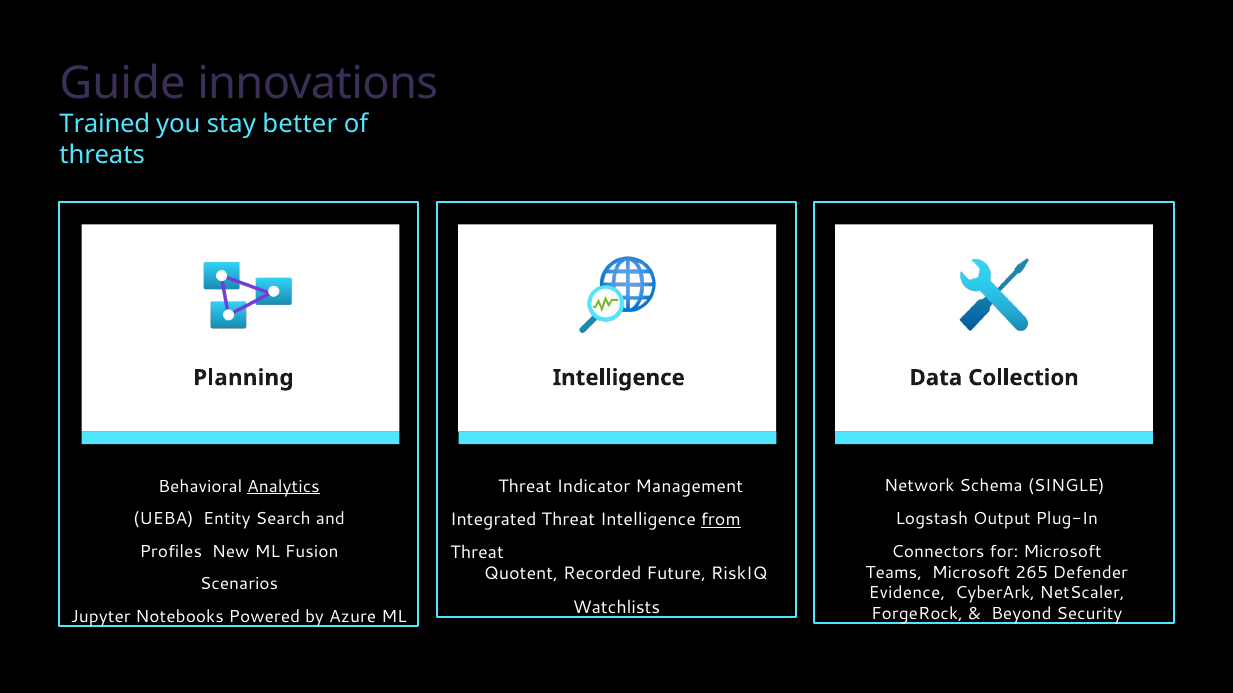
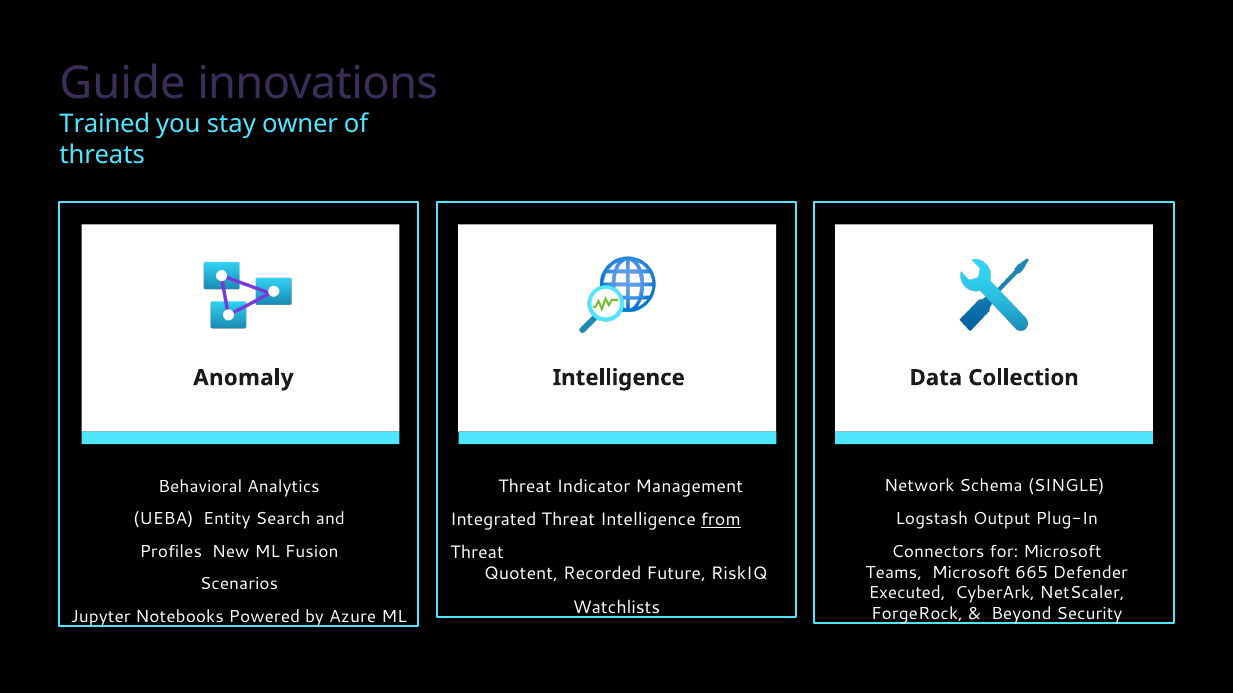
better: better -> owner (300, 125)
Planning: Planning -> Anomaly (243, 378)
Analytics underline: present -> none (284, 487)
265: 265 -> 665 (1032, 573)
Evidence: Evidence -> Executed (907, 594)
